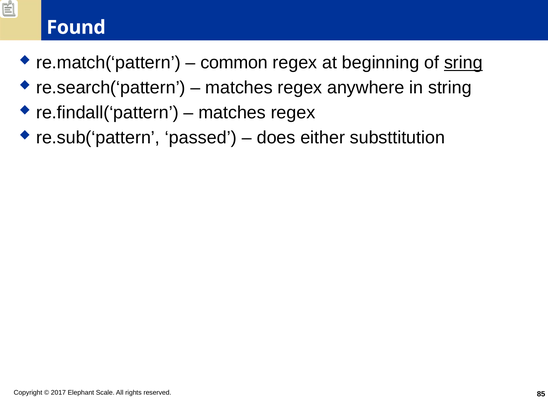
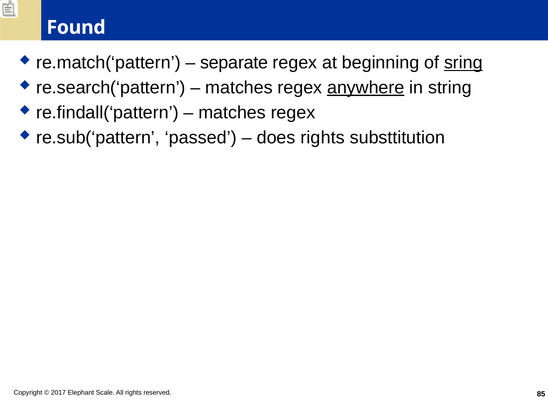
common: common -> separate (234, 63)
anywhere underline: none -> present (366, 88)
does either: either -> rights (323, 138)
